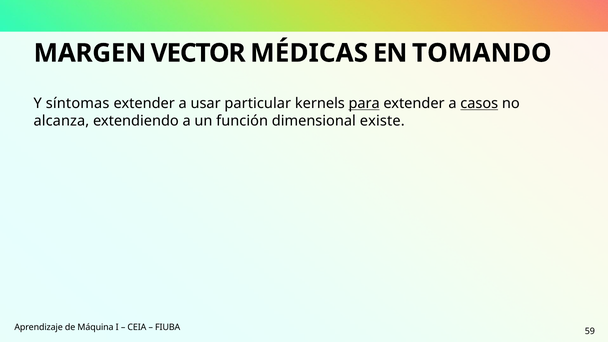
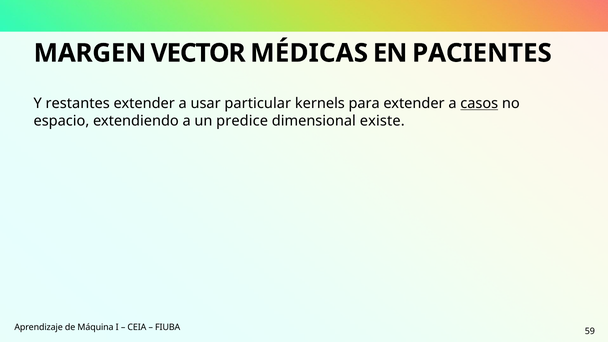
TOMANDO: TOMANDO -> PACIENTES (482, 53)
síntomas: síntomas -> restantes (78, 104)
para underline: present -> none (364, 104)
alcanza: alcanza -> espacio (61, 121)
función: función -> predice (242, 121)
